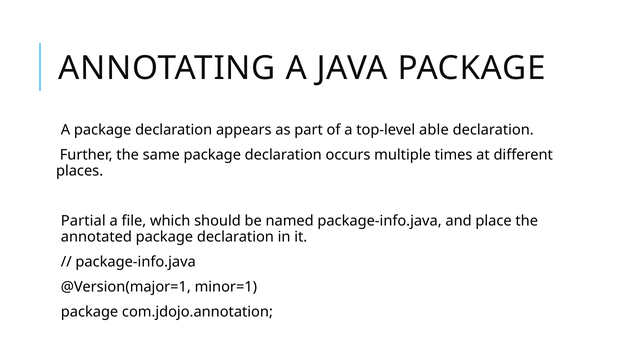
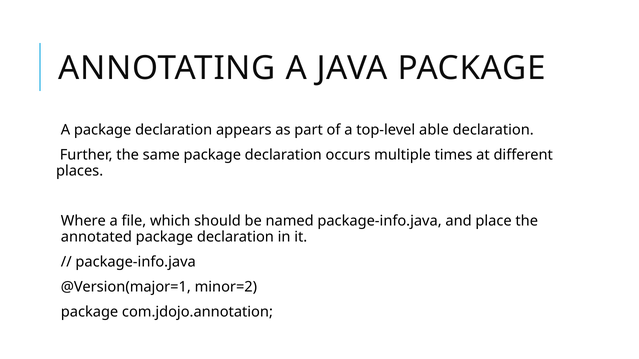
Partial: Partial -> Where (83, 221)
minor=1: minor=1 -> minor=2 (226, 287)
